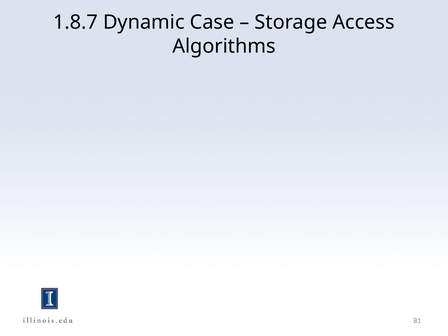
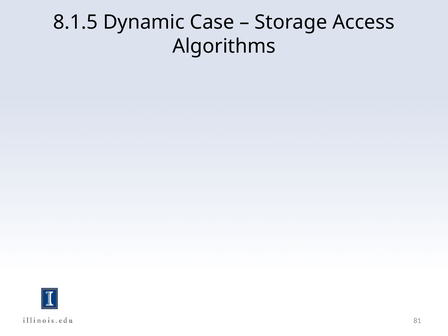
1.8.7: 1.8.7 -> 8.1.5 (76, 22)
